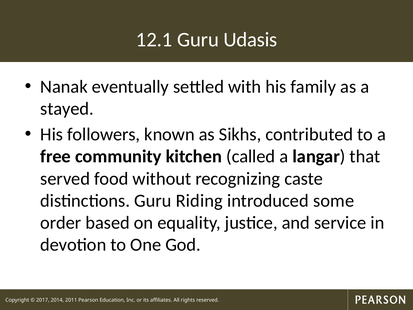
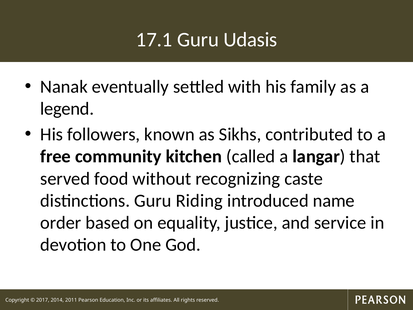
12.1: 12.1 -> 17.1 (154, 40)
stayed: stayed -> legend (67, 109)
some: some -> name (334, 201)
